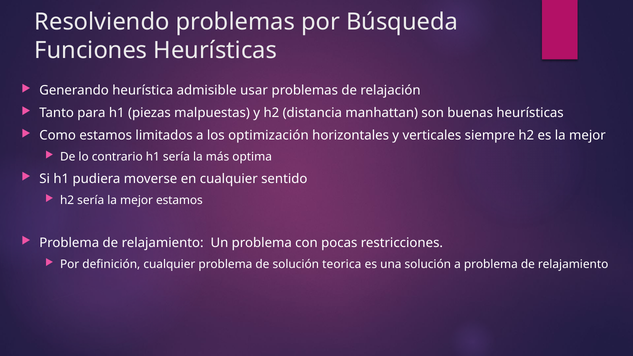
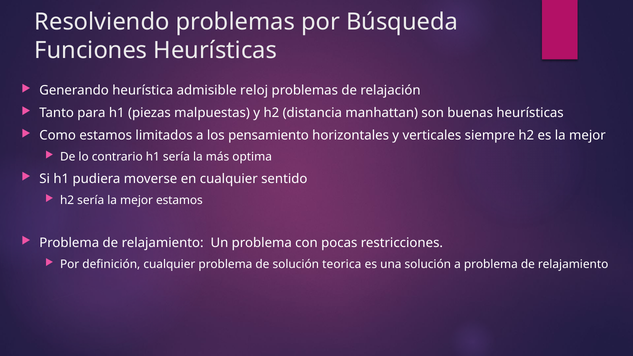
usar: usar -> reloj (254, 91)
optimización: optimización -> pensamiento (268, 136)
